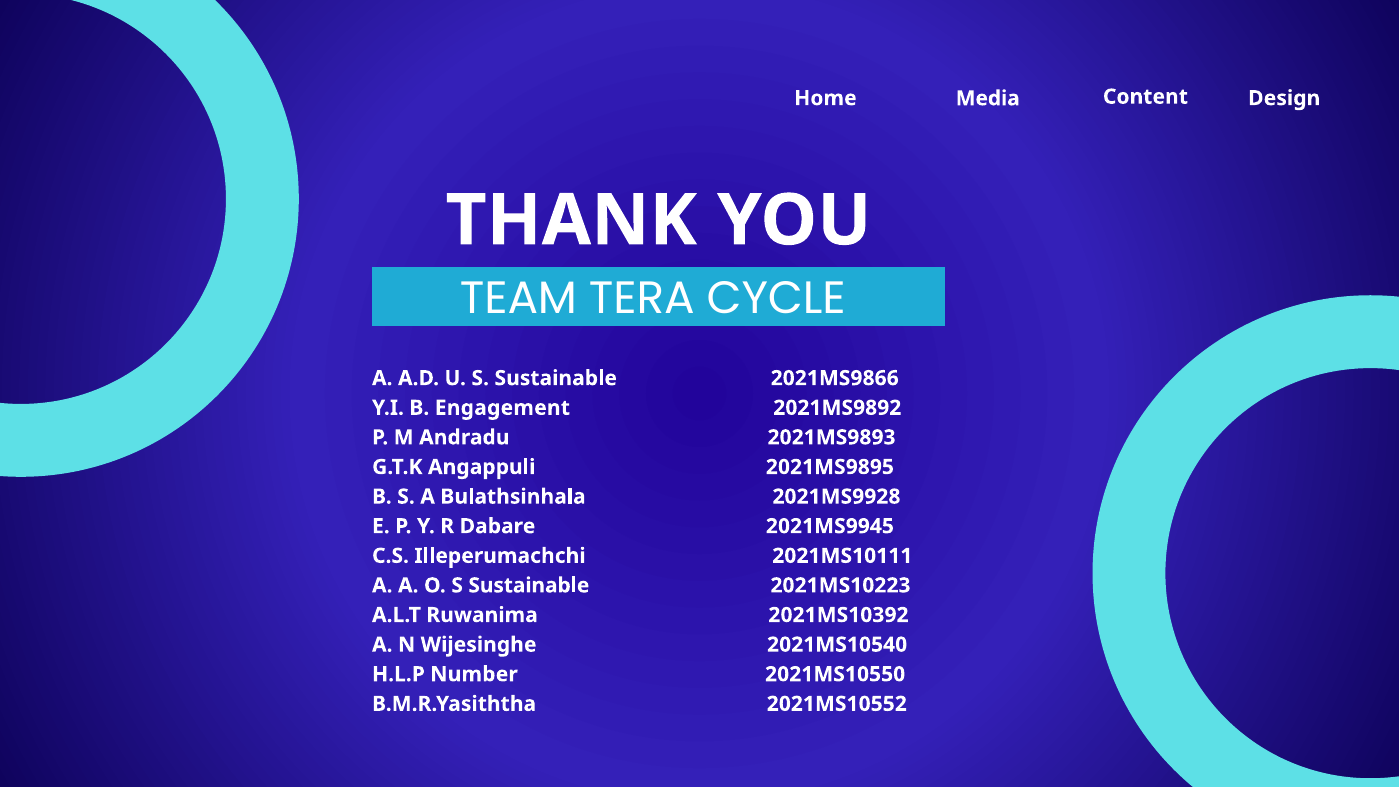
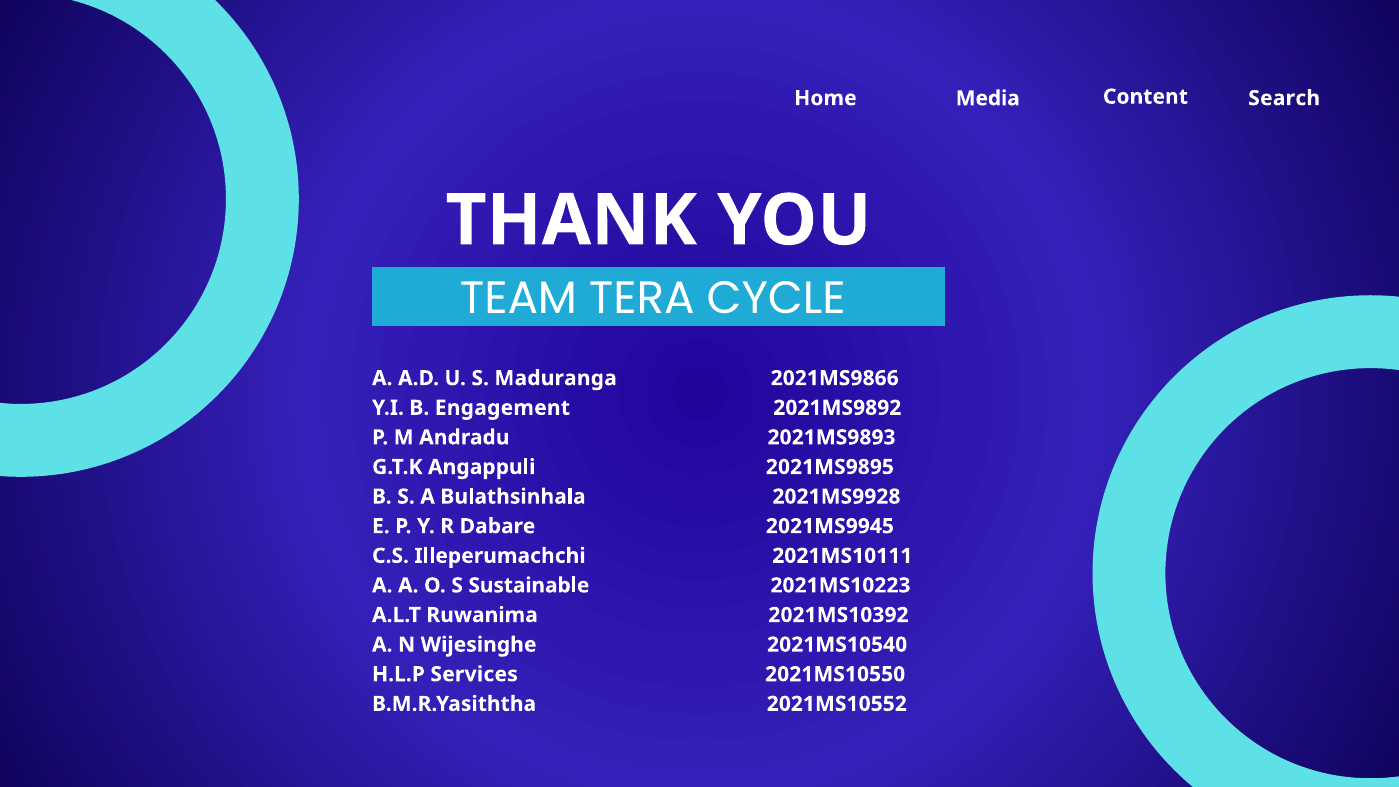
Design: Design -> Search (1284, 98)
U S Sustainable: Sustainable -> Maduranga (556, 378)
Number: Number -> Services (474, 674)
